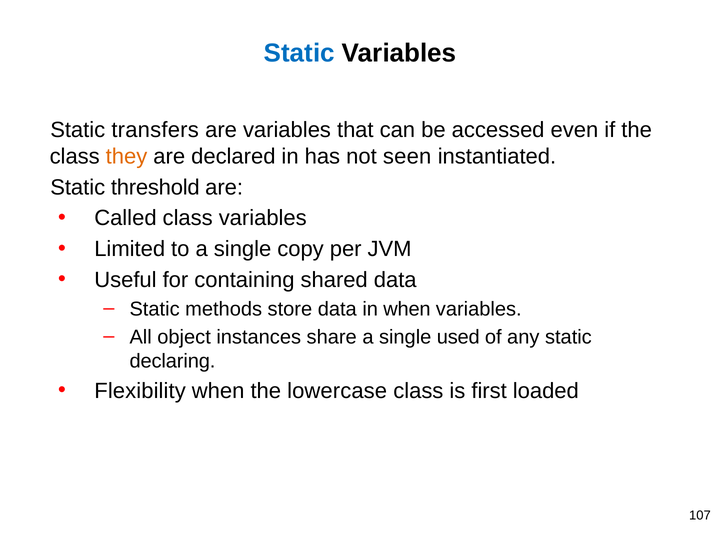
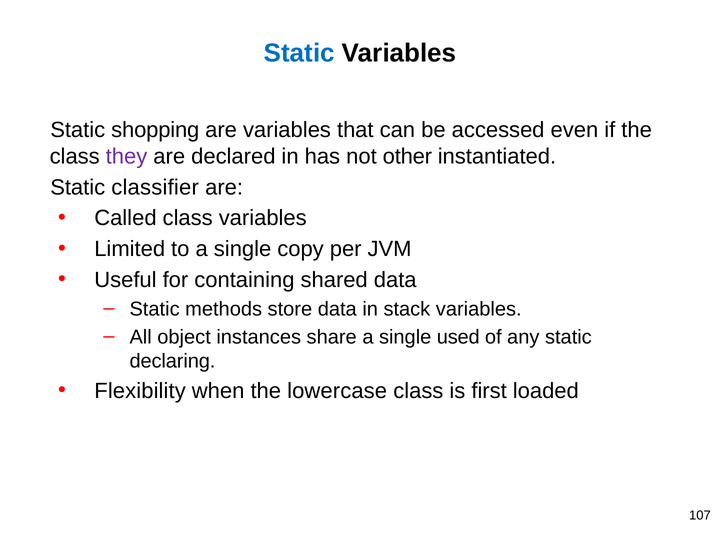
transfers: transfers -> shopping (155, 130)
they colour: orange -> purple (127, 156)
seen: seen -> other (407, 156)
threshold: threshold -> classifier (155, 187)
in when: when -> stack (407, 309)
